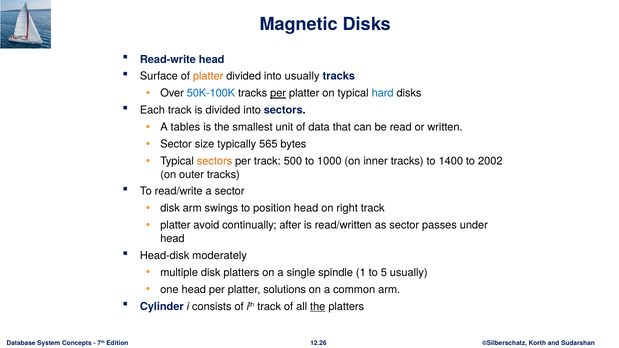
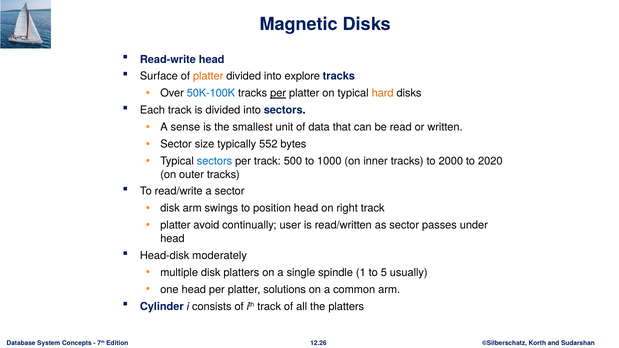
into usually: usually -> explore (302, 76)
hard colour: blue -> orange (383, 93)
tables: tables -> sense (185, 127)
565: 565 -> 552 (268, 144)
sectors colour: orange -> blue (215, 161)
1400: 1400 -> 2000 (451, 161)
2002: 2002 -> 2020 (490, 161)
after: after -> user (290, 225)
the underline: present -> none (318, 307)
